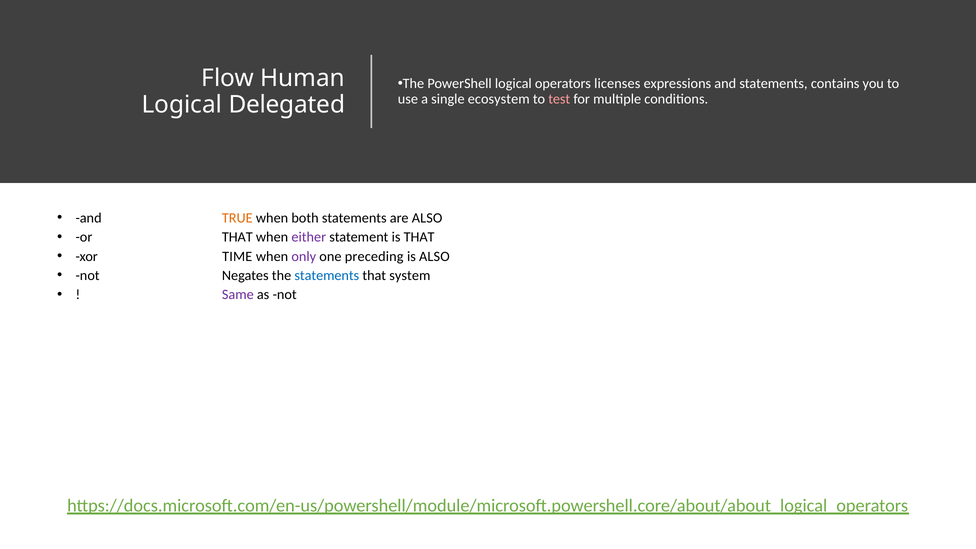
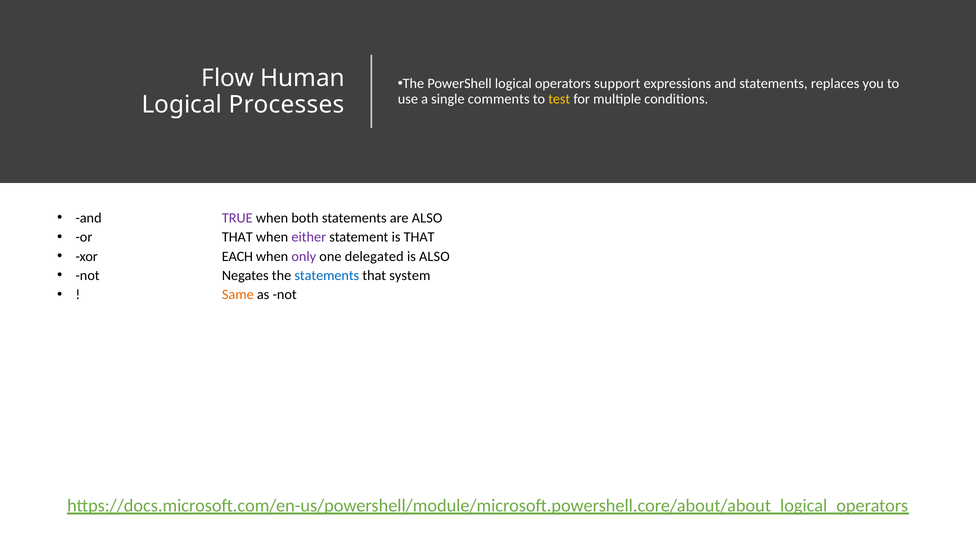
licenses: licenses -> support (617, 84)
contains: contains -> replaces (835, 84)
ecosystem: ecosystem -> comments (499, 99)
test colour: pink -> yellow (559, 99)
Delegated: Delegated -> Processes (287, 104)
TRUE colour: orange -> purple (237, 218)
TIME: TIME -> EACH (237, 256)
preceding: preceding -> delegated (374, 256)
Same colour: purple -> orange (238, 295)
